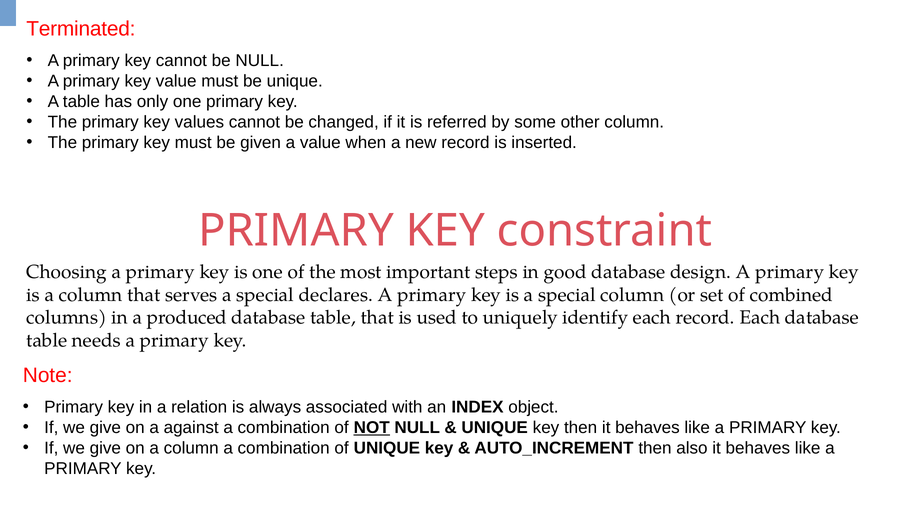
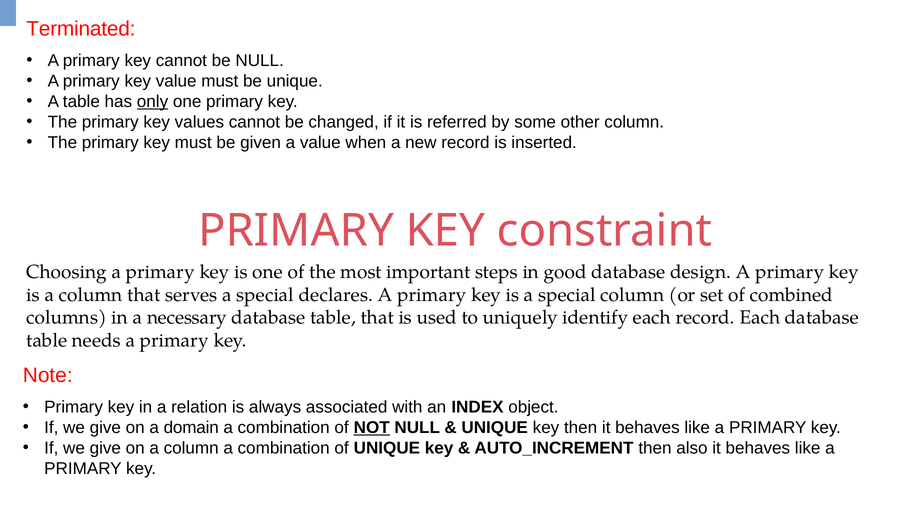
only underline: none -> present (153, 102)
produced: produced -> necessary (187, 318)
against: against -> domain (191, 428)
